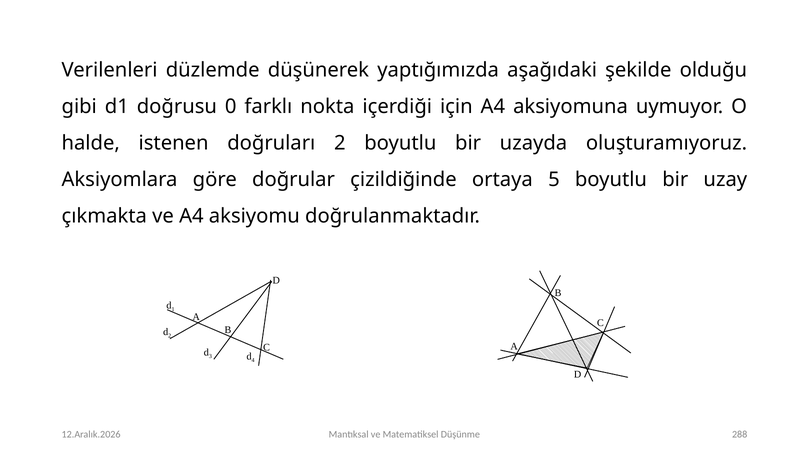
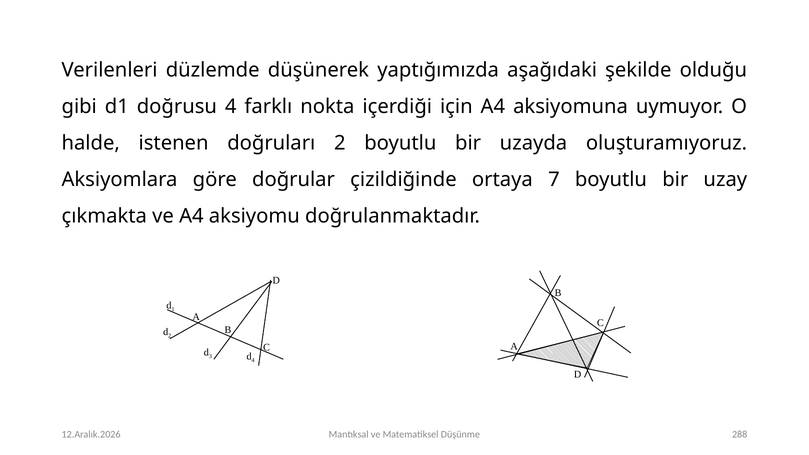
doğrusu 0: 0 -> 4 (231, 107)
5: 5 -> 7 (554, 179)
